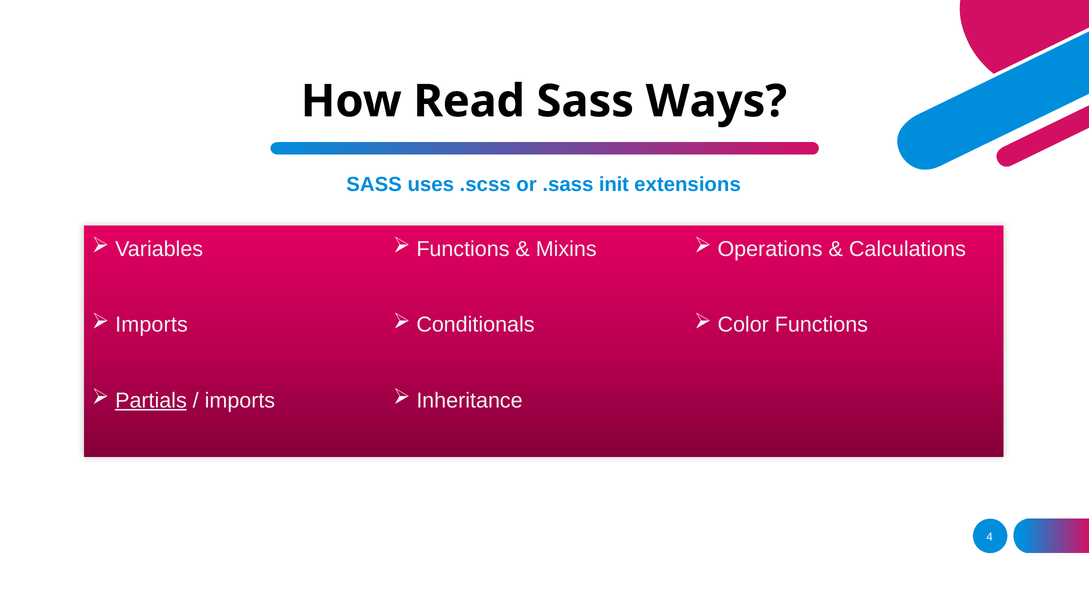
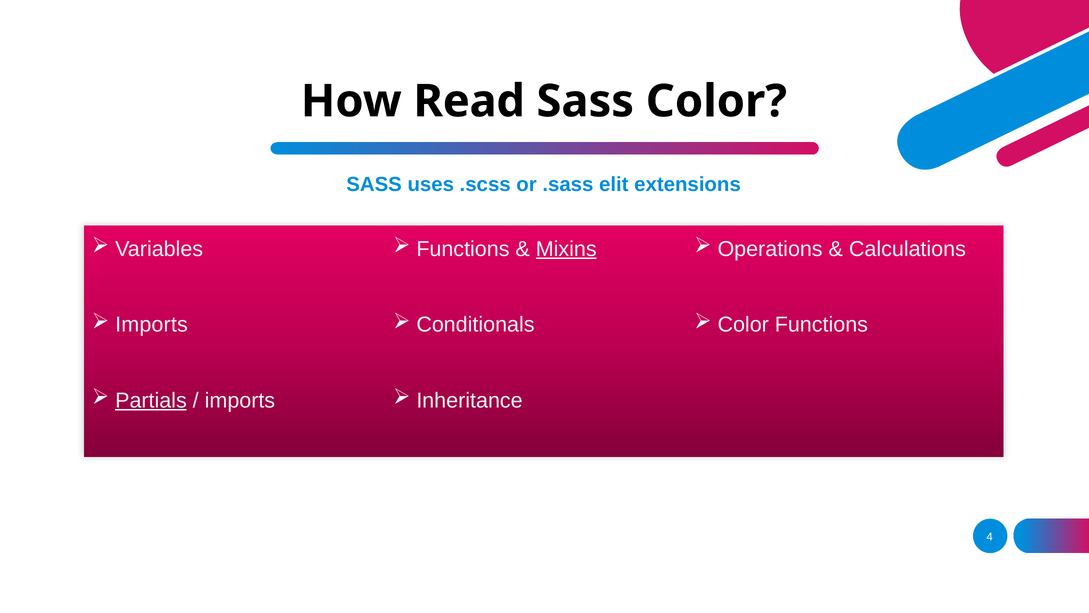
Sass Ways: Ways -> Color (716, 101)
init: init -> elit (614, 185)
Mixins underline: none -> present (566, 249)
